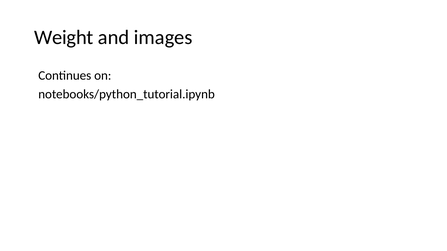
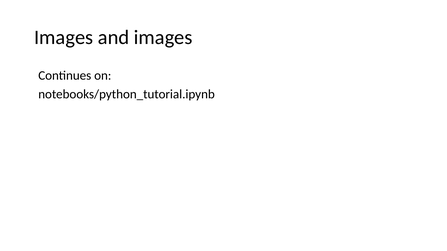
Weight: Weight -> Images (64, 38)
